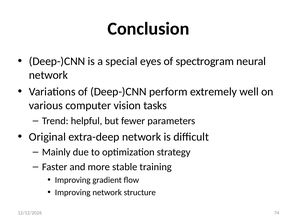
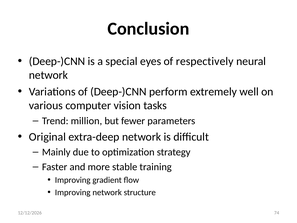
spectrogram: spectrogram -> respectively (205, 61)
helpful: helpful -> million (86, 121)
